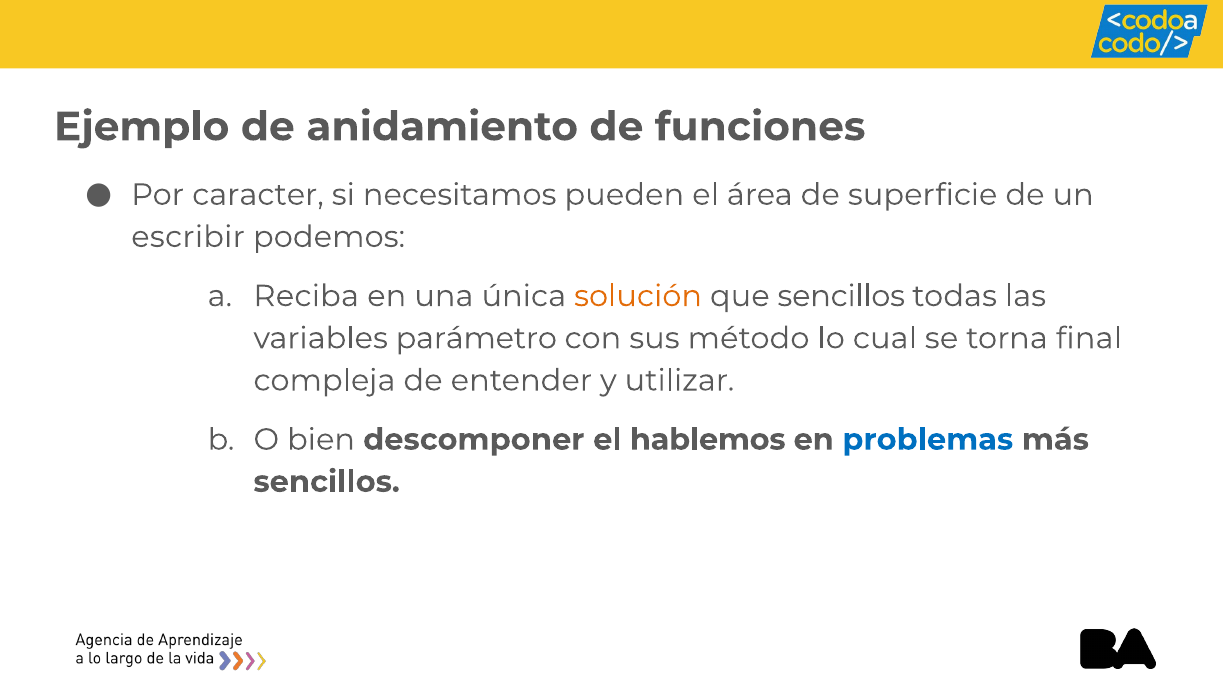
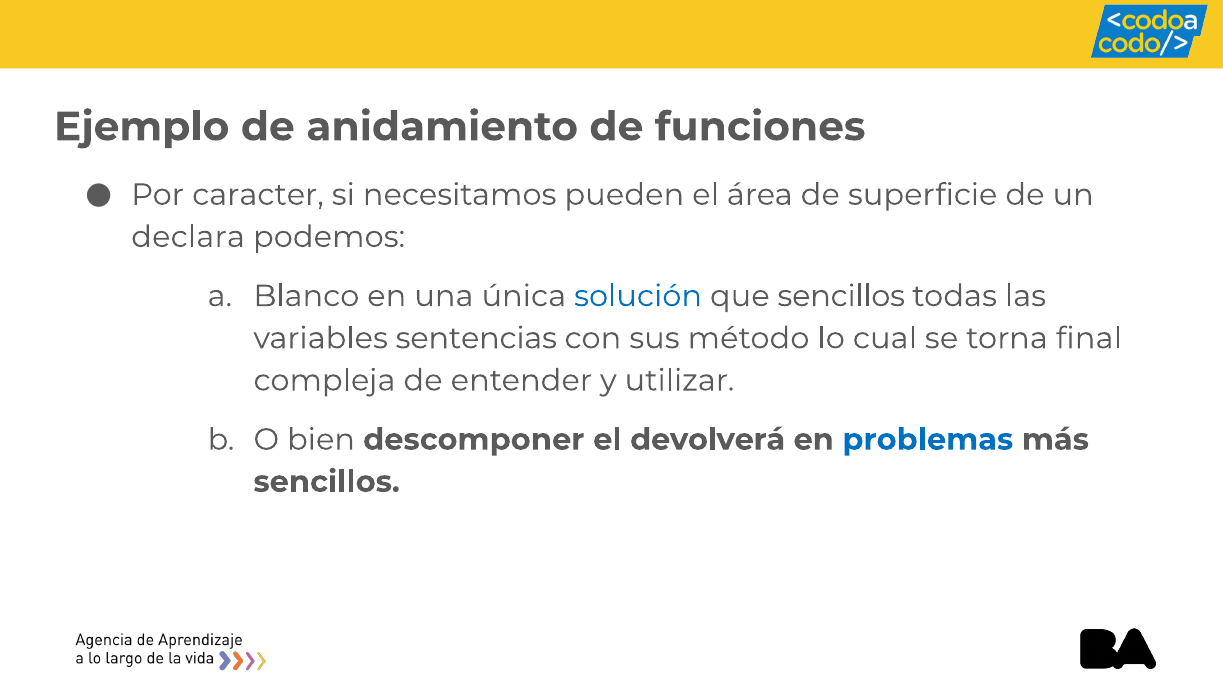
escribir: escribir -> declara (188, 237)
Reciba: Reciba -> Blanco (306, 296)
solución colour: orange -> blue (638, 296)
parámetro: parámetro -> sentencias (476, 338)
hablemos: hablemos -> devolverá (708, 440)
